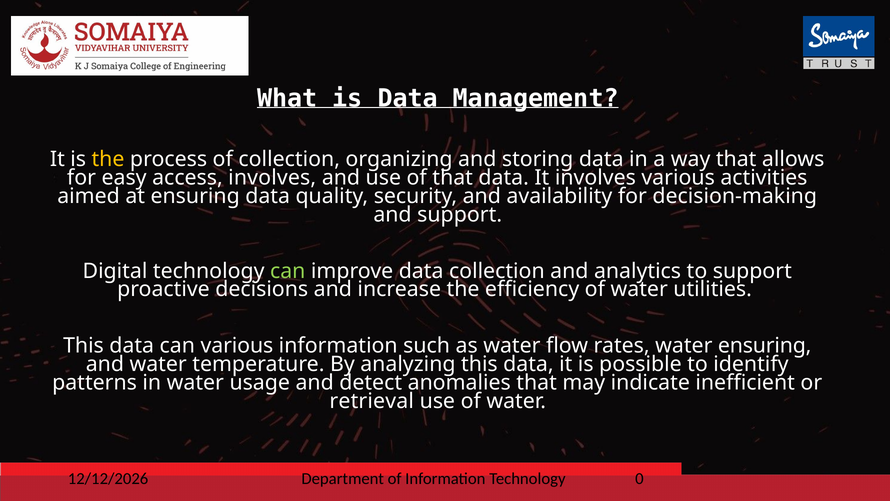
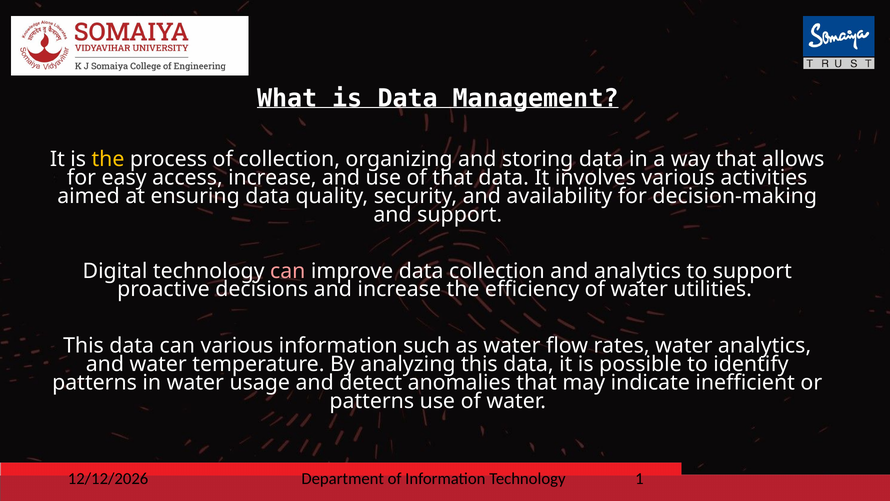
access involves: involves -> increase (272, 178)
can colour: light green -> pink (288, 271)
water ensuring: ensuring -> analytics (765, 345)
retrieval: retrieval -> patterns (372, 401)
0: 0 -> 1 (639, 479)
